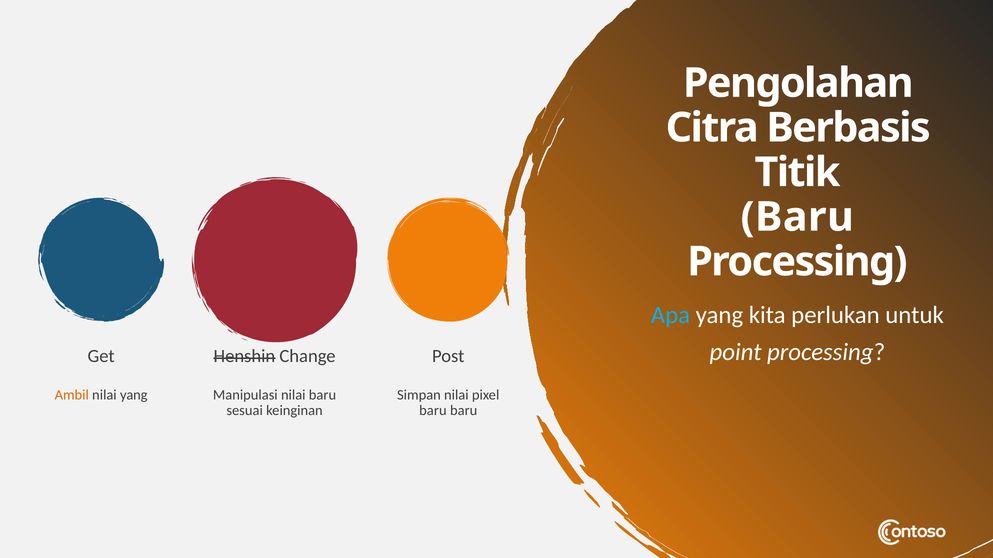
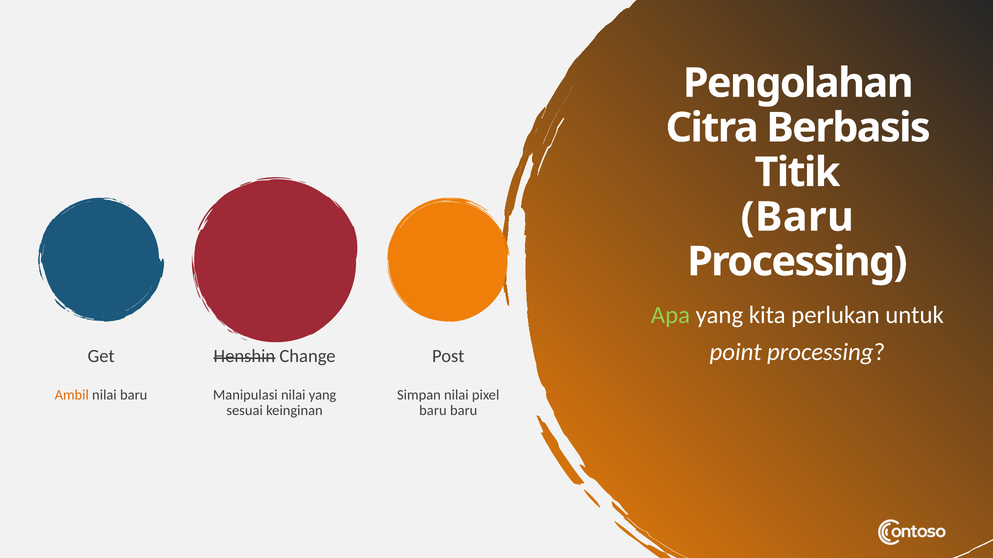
Apa colour: light blue -> light green (670, 315)
nilai yang: yang -> baru (134, 395)
nilai baru: baru -> yang (323, 395)
